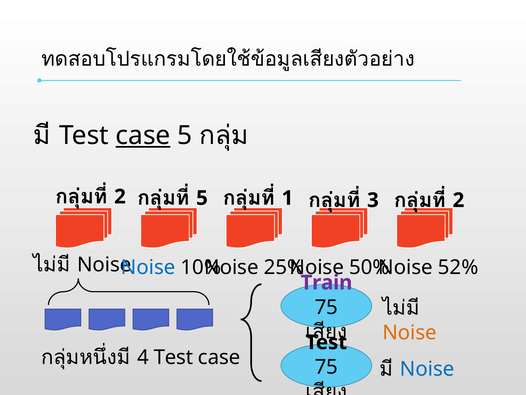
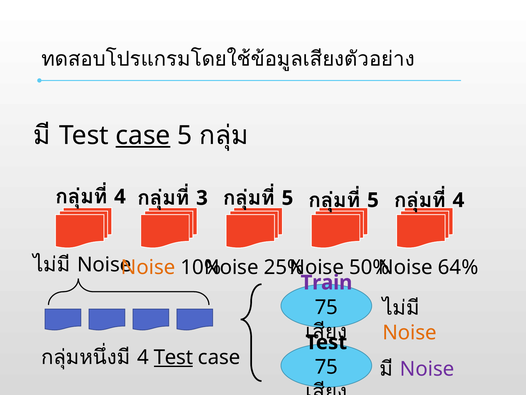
2: 2 -> 4 (120, 196)
5: 5 -> 3 (202, 198)
1: 1 -> 5 (287, 198)
3: 3 -> 5 (373, 200)
2: 2 -> 4 (458, 200)
Noise colour: blue -> orange (148, 267)
52%: 52% -> 64% (458, 267)
Test underline: none -> present (173, 357)
Noise colour: blue -> purple (427, 369)
